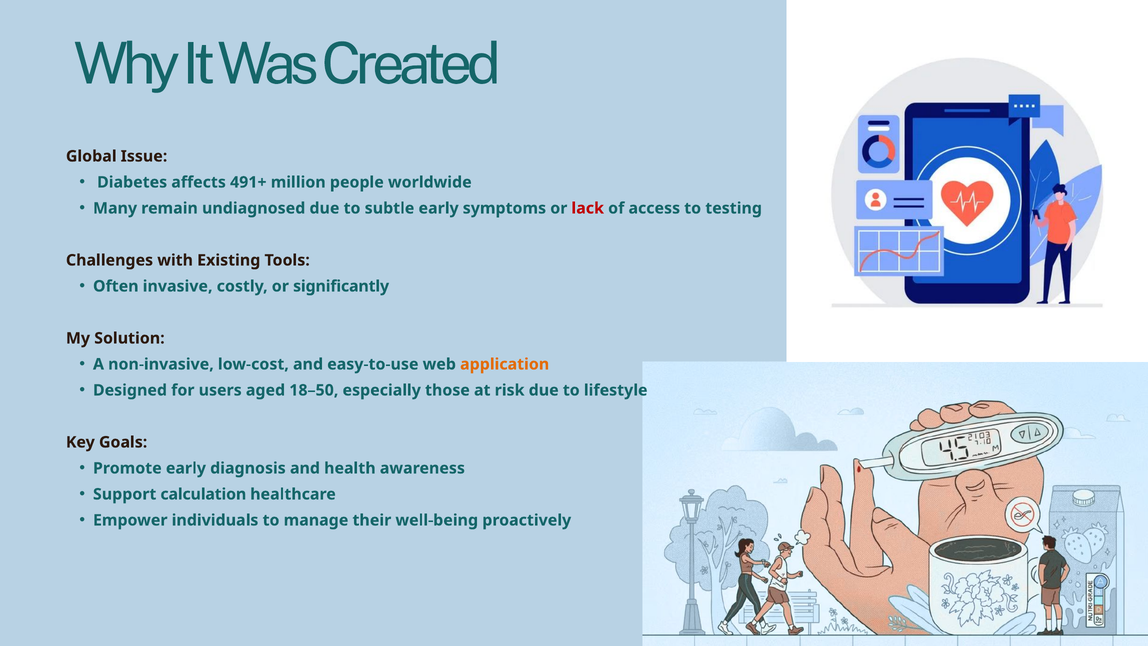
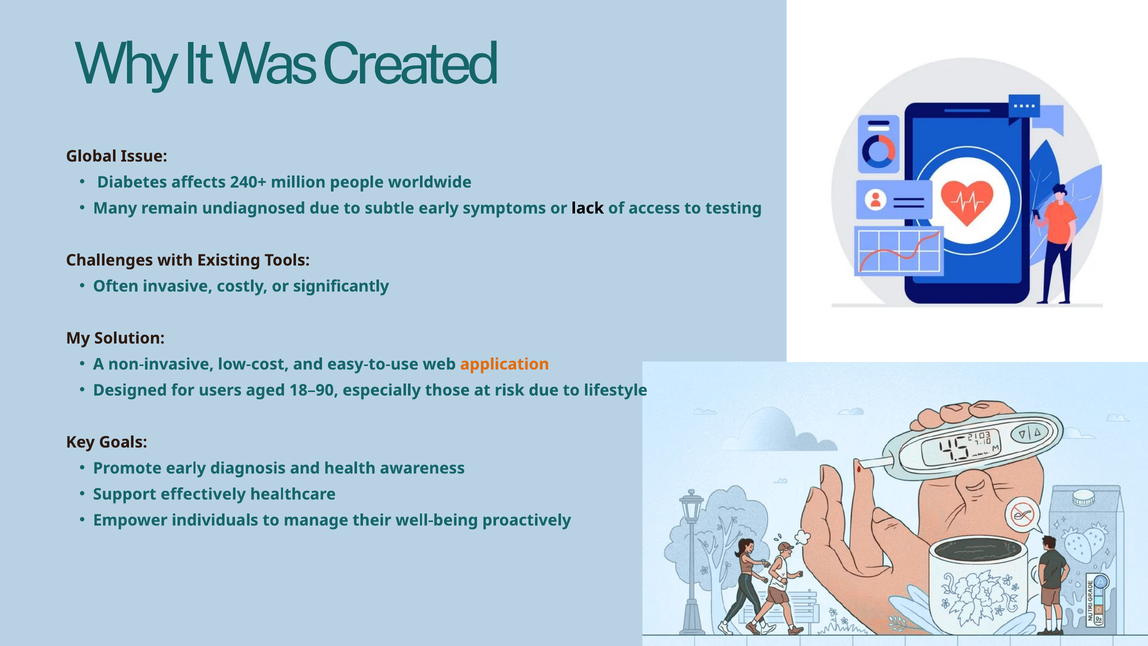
491+: 491+ -> 240+ (248, 182)
lack colour: red -> black (588, 208)
18–50: 18–50 -> 18–90 (314, 390)
calculation: calculation -> effectively (203, 494)
